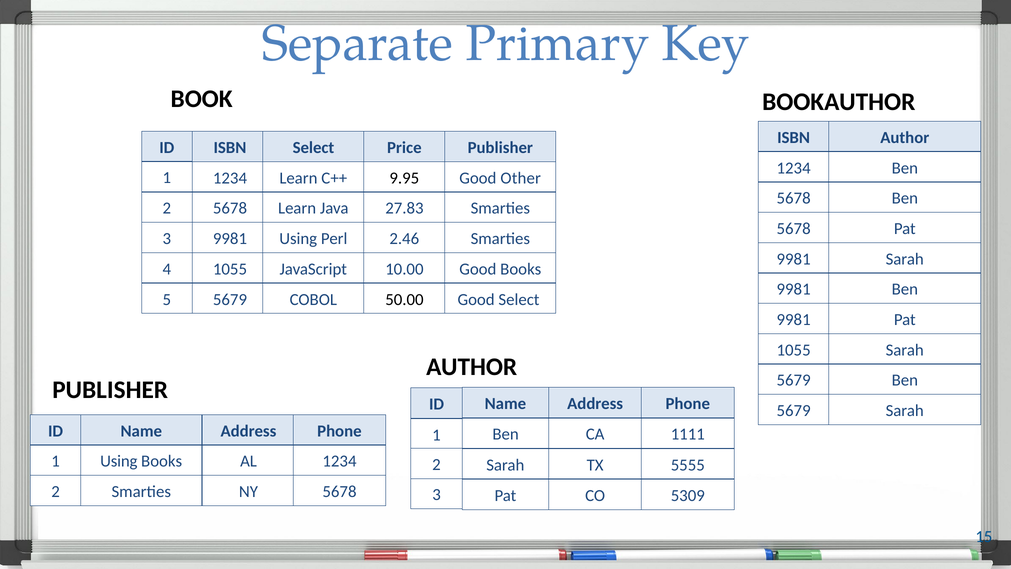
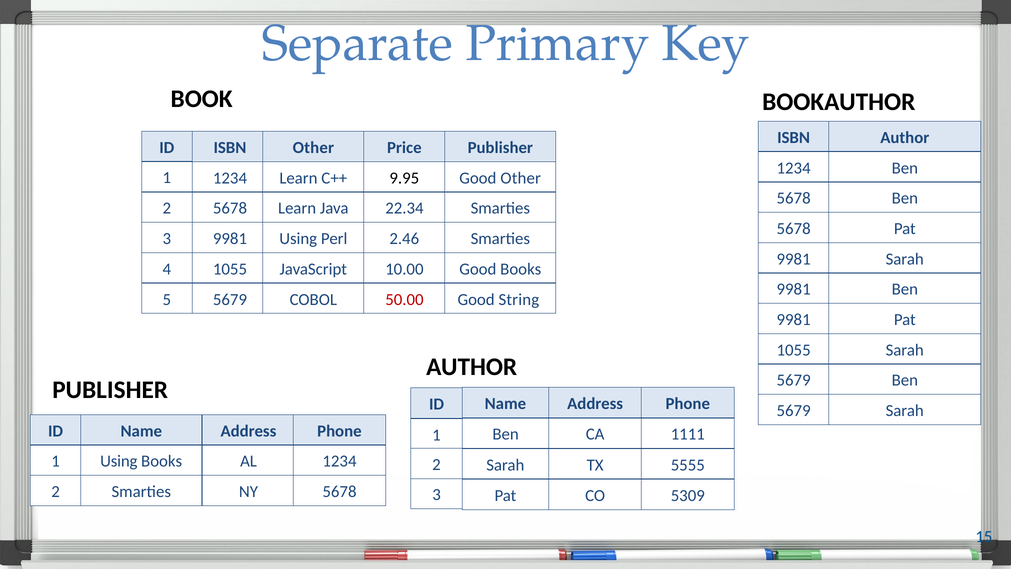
ISBN Select: Select -> Other (313, 148)
27.83: 27.83 -> 22.34 (404, 208)
50.00 colour: black -> red (404, 299)
Good Select: Select -> String (519, 299)
